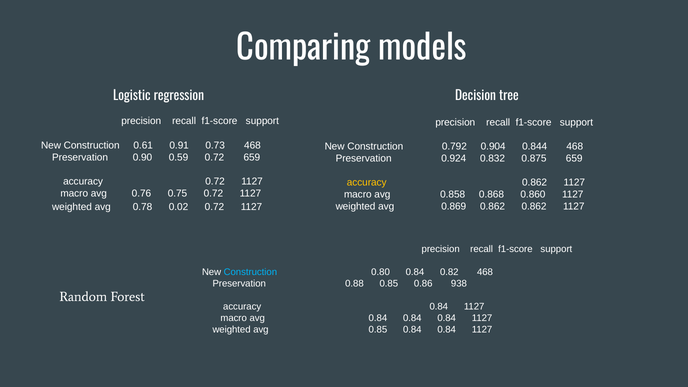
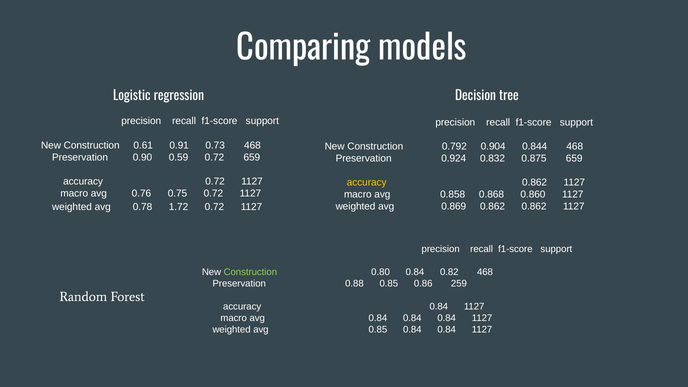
0.02: 0.02 -> 1.72 (179, 207)
Construction colour: light blue -> light green (250, 272)
938: 938 -> 259 (459, 284)
